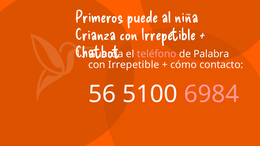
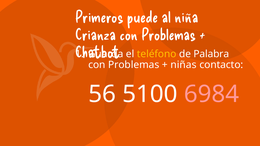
Crianza con Irrepetible: Irrepetible -> Problemas (169, 35)
teléfono colour: pink -> yellow (157, 54)
Irrepetible: Irrepetible -> Problemas (134, 65)
cómo: cómo -> niñas (184, 65)
